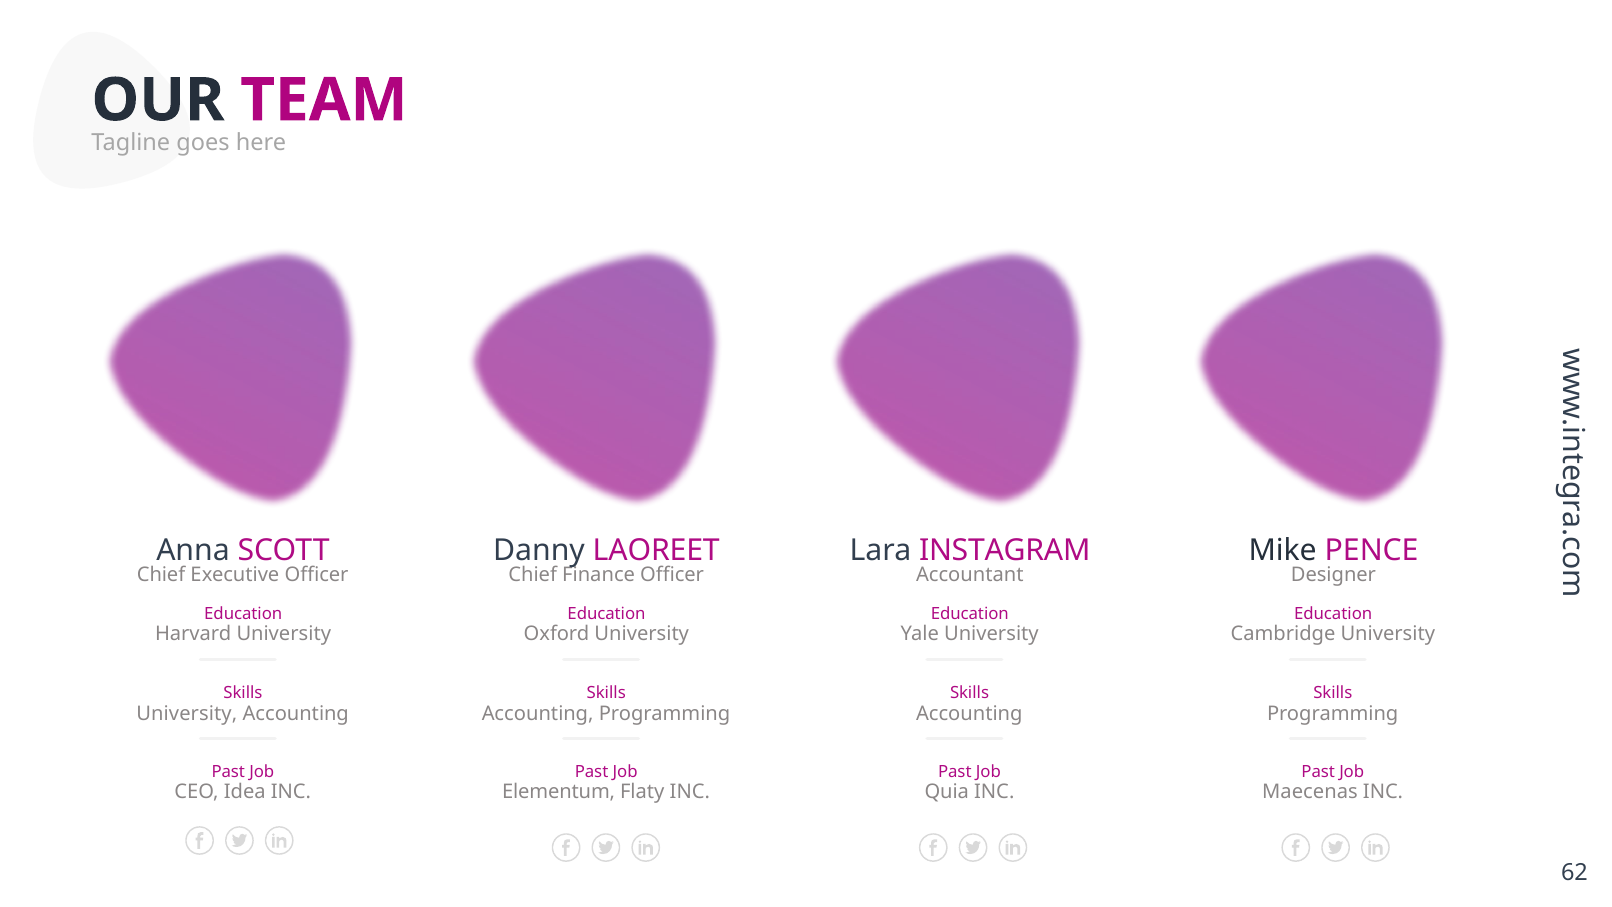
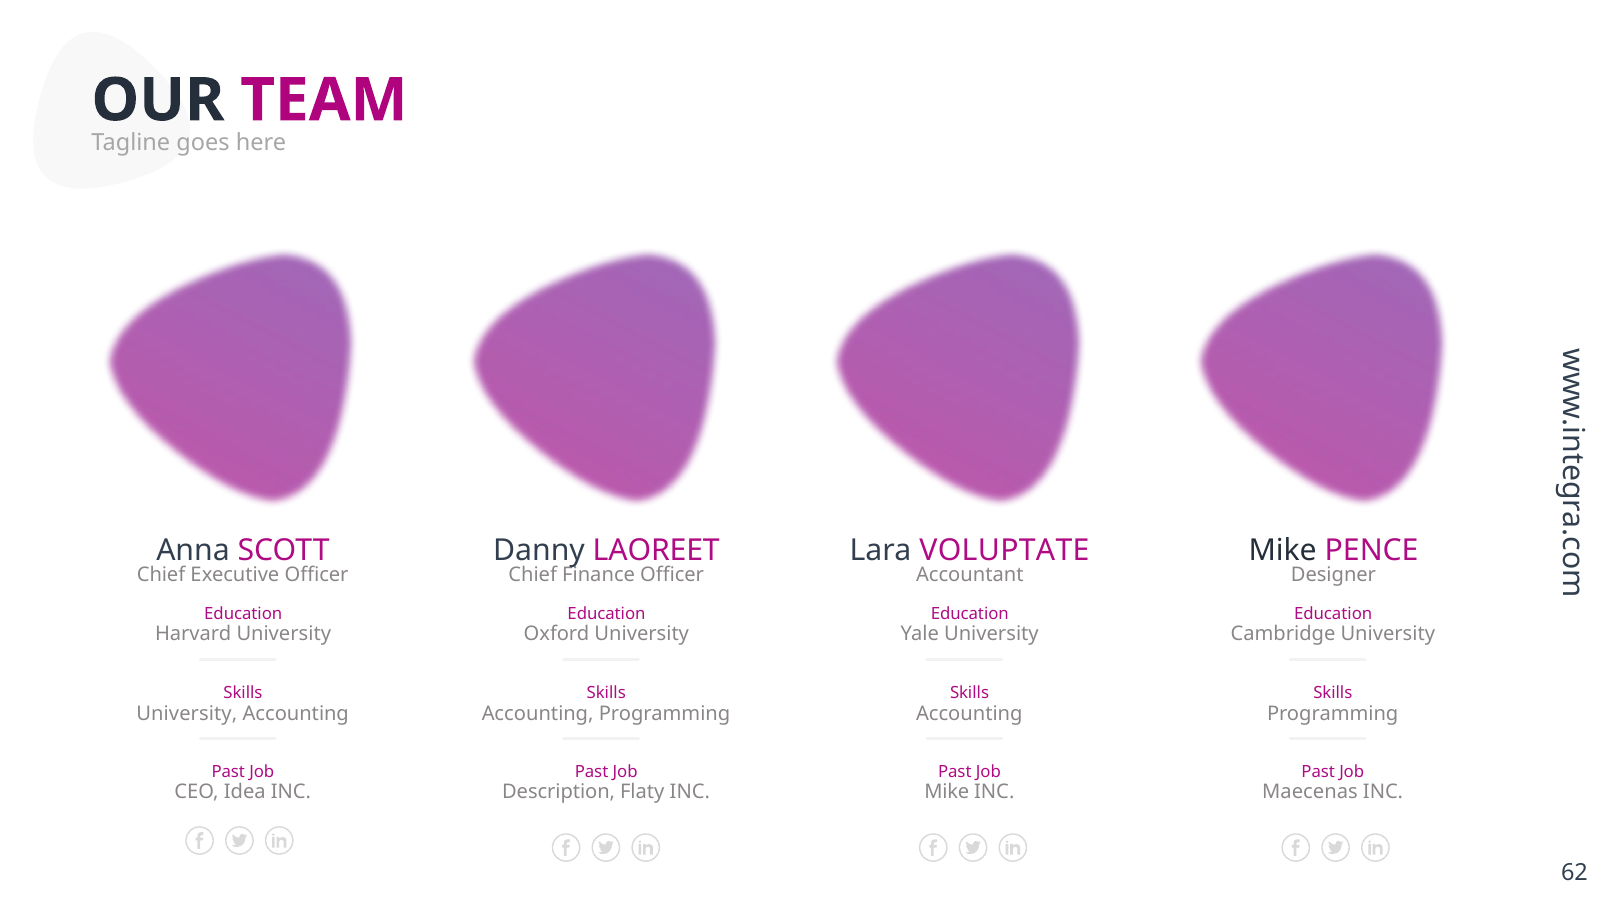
INSTAGRAM: INSTAGRAM -> VOLUPTATE (1004, 550)
Elementum: Elementum -> Description (559, 792)
Quia: Quia -> Mike (947, 792)
